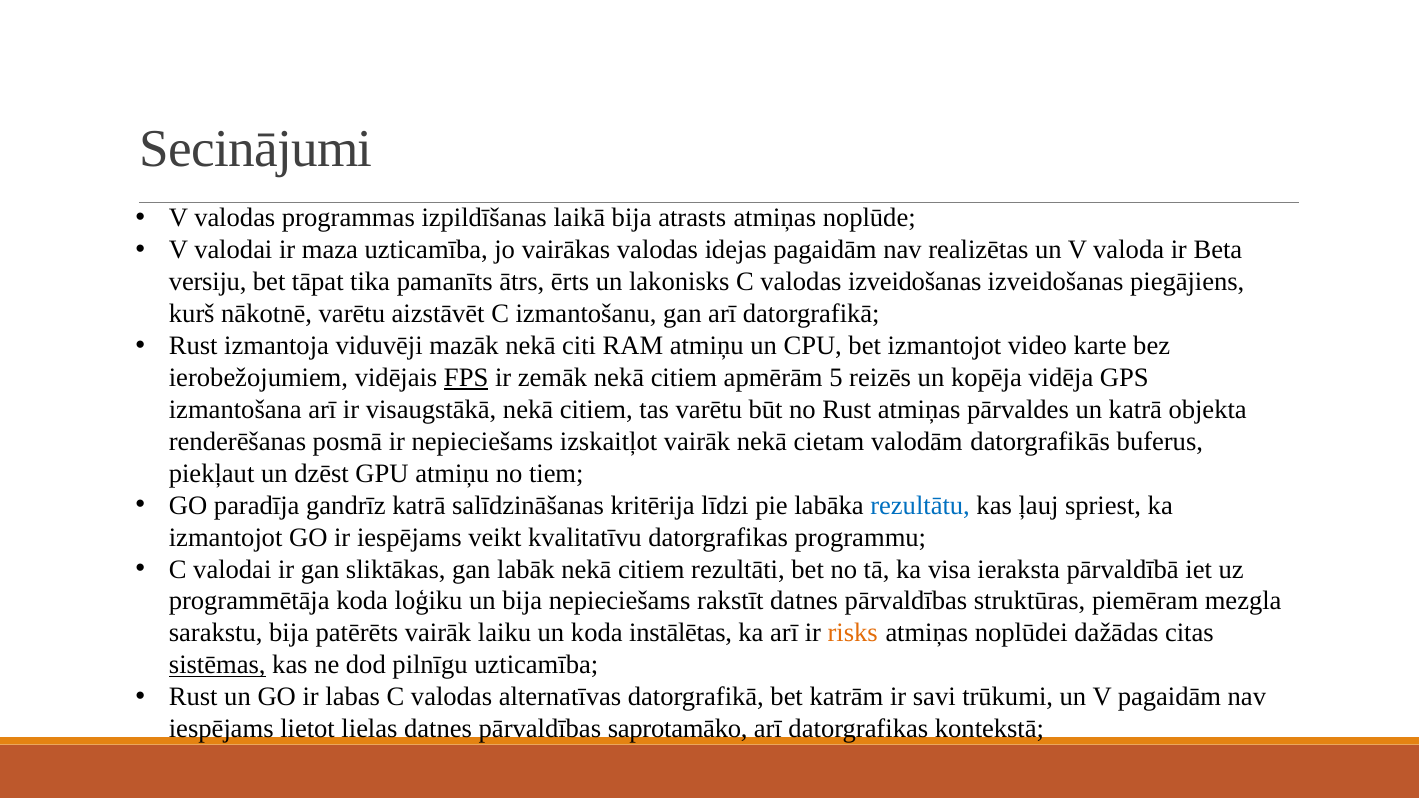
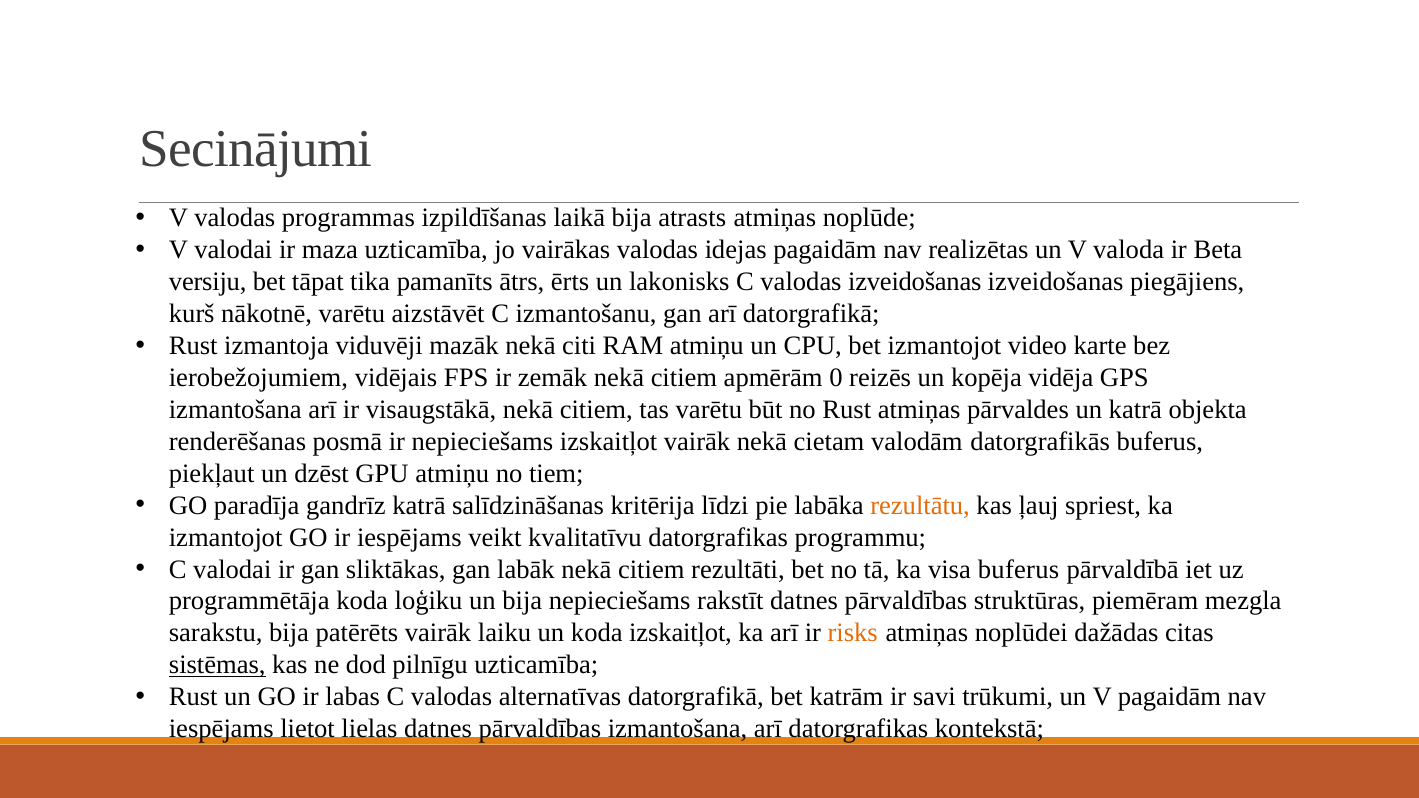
FPS underline: present -> none (466, 378)
5: 5 -> 0 (836, 378)
rezultātu colour: blue -> orange (920, 506)
visa ieraksta: ieraksta -> buferus (1019, 569)
koda instālētas: instālētas -> izskaitļot (681, 633)
pārvaldības saprotamāko: saprotamāko -> izmantošana (678, 729)
